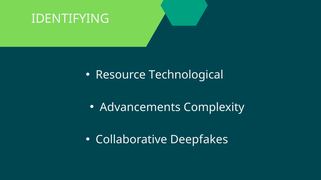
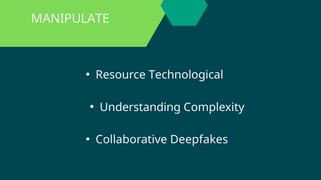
IDENTIFYING: IDENTIFYING -> MANIPULATE (70, 19)
Advancements: Advancements -> Understanding (140, 108)
